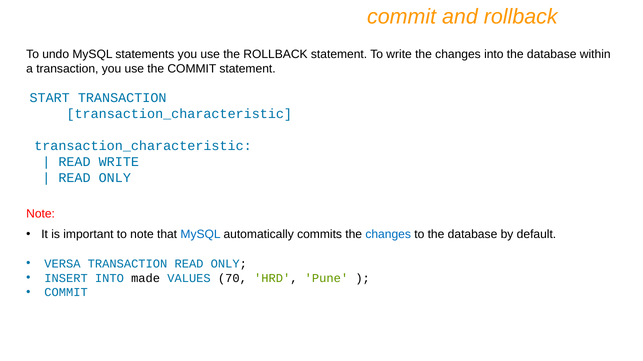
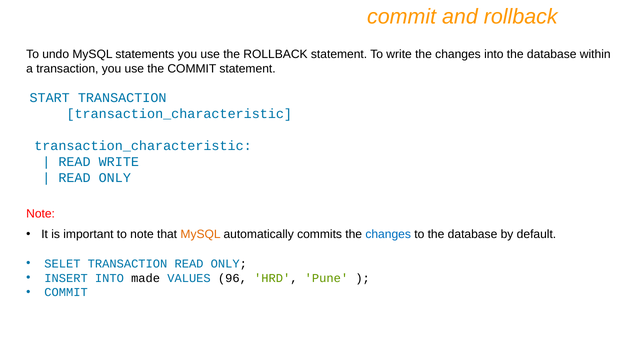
MySQL colour: blue -> orange (201, 235)
VERSA: VERSA -> SELET (62, 264)
70: 70 -> 96 (232, 279)
